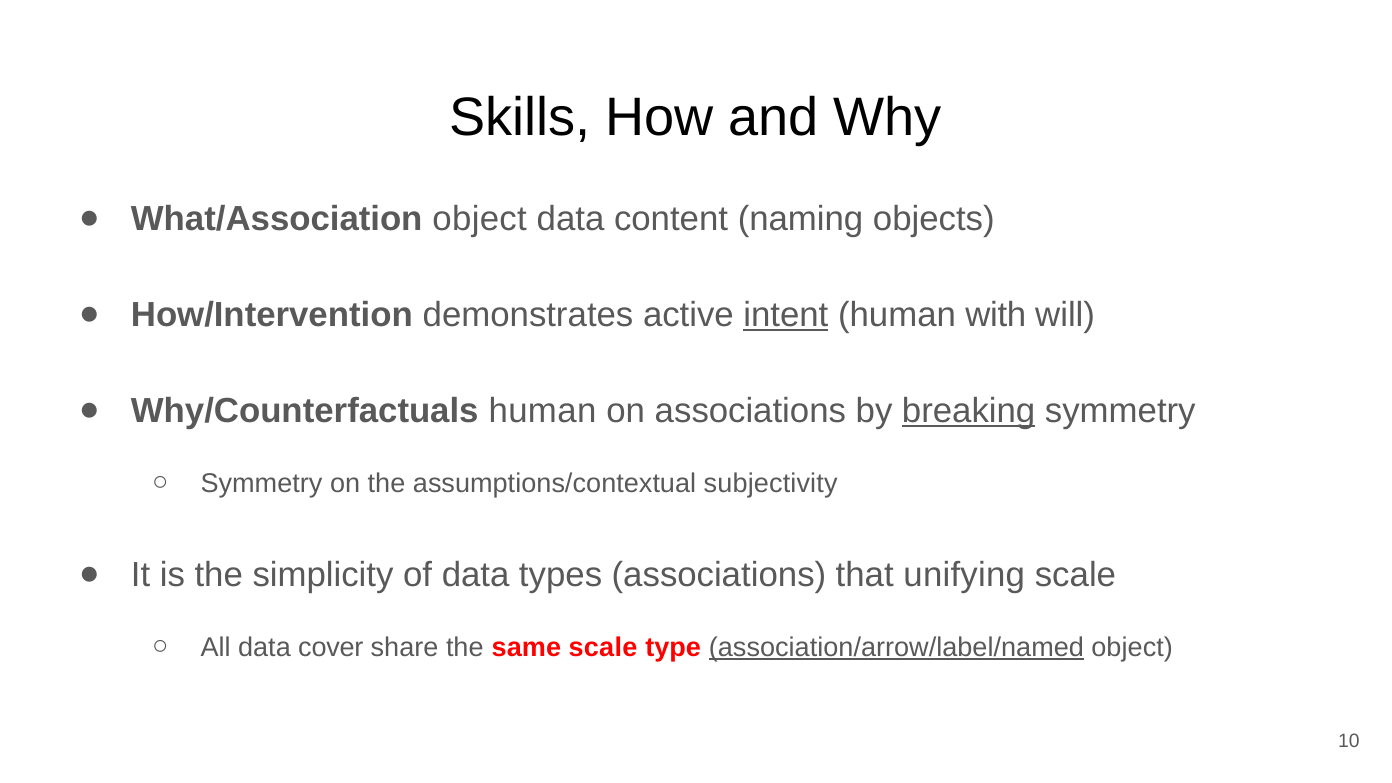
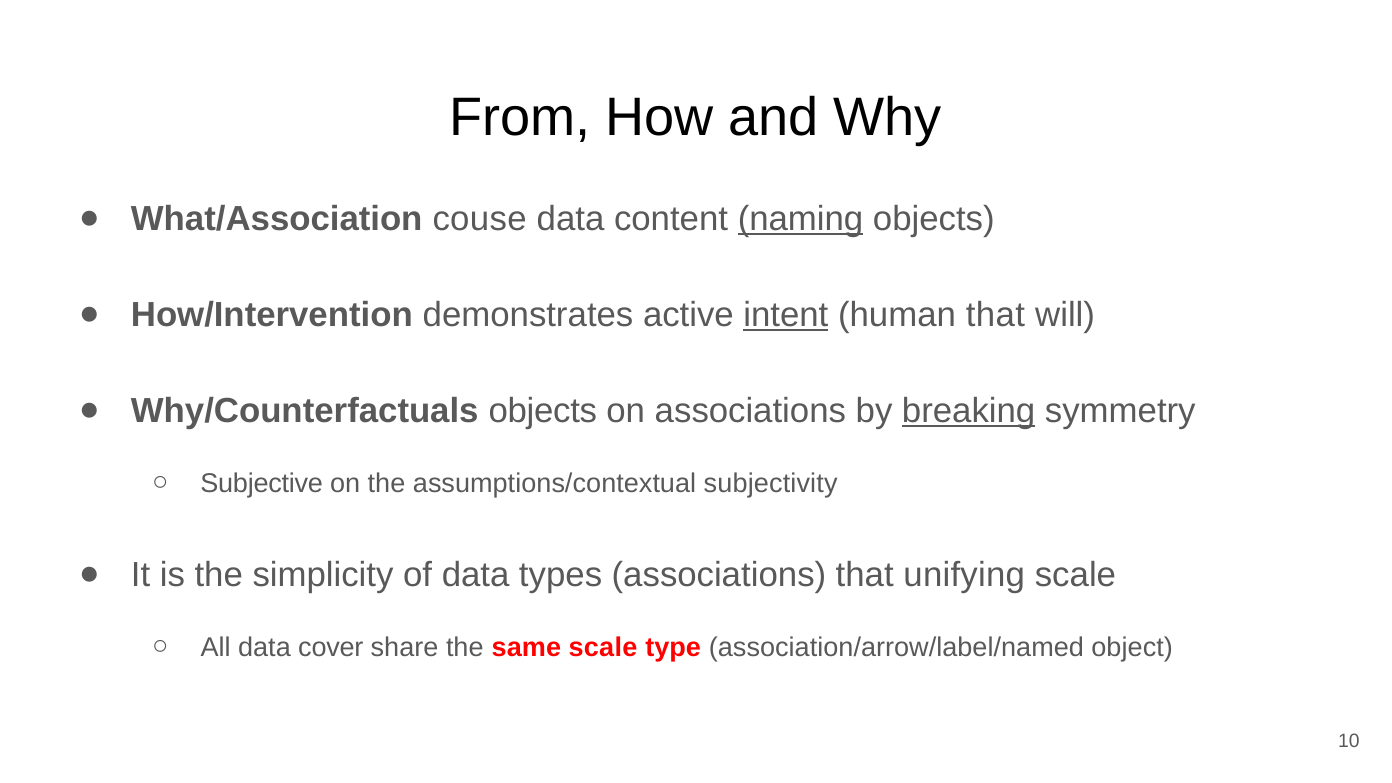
Skills: Skills -> From (520, 118)
What/Association object: object -> couse (480, 219)
naming underline: none -> present (801, 219)
human with: with -> that (995, 315)
Why/Counterfactuals human: human -> objects (543, 411)
Symmetry: Symmetry -> Subjective (262, 483)
association/arrow/label/named underline: present -> none (896, 647)
